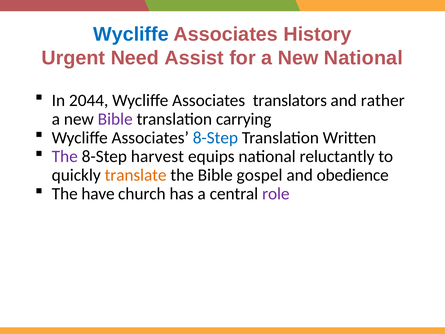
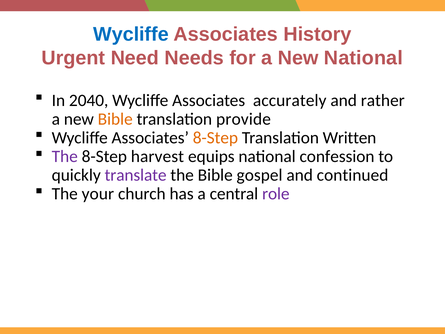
Assist: Assist -> Needs (194, 58)
2044: 2044 -> 2040 (89, 100)
translators: translators -> accurately (290, 100)
Bible colour: purple -> orange (115, 119)
carrying: carrying -> provide (244, 119)
8-Step colour: blue -> orange (215, 138)
reluctantly: reluctantly -> confession (337, 156)
translate colour: orange -> purple (136, 175)
obedience: obedience -> continued (353, 175)
have: have -> your (98, 194)
